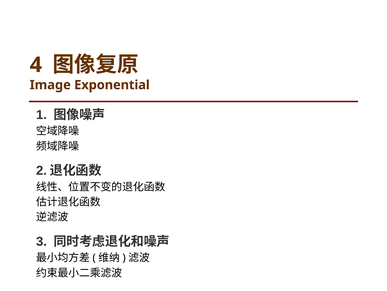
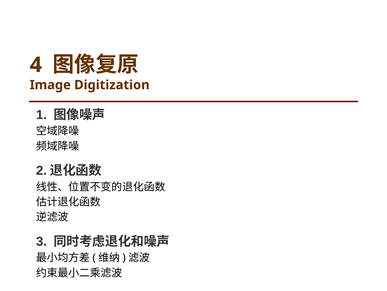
Exponential: Exponential -> Digitization (112, 85)
